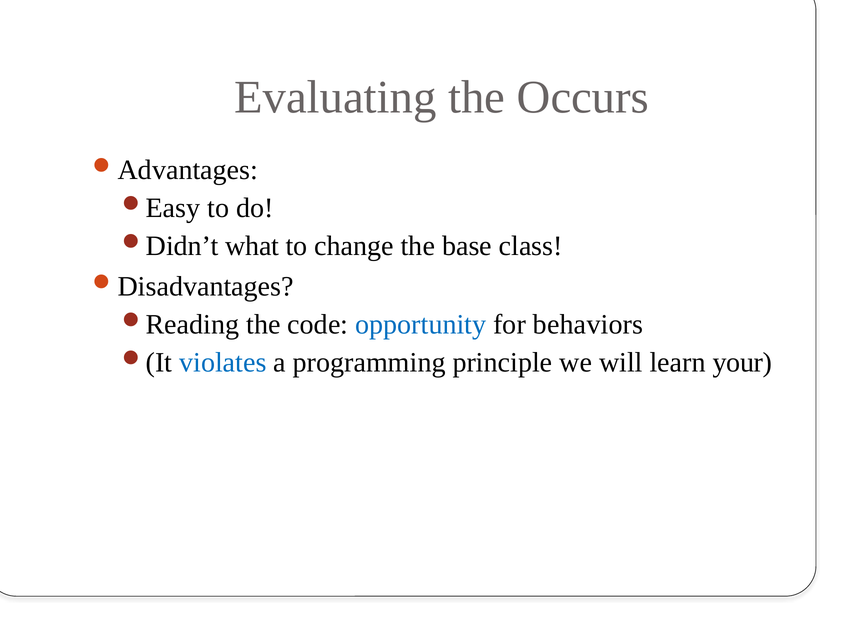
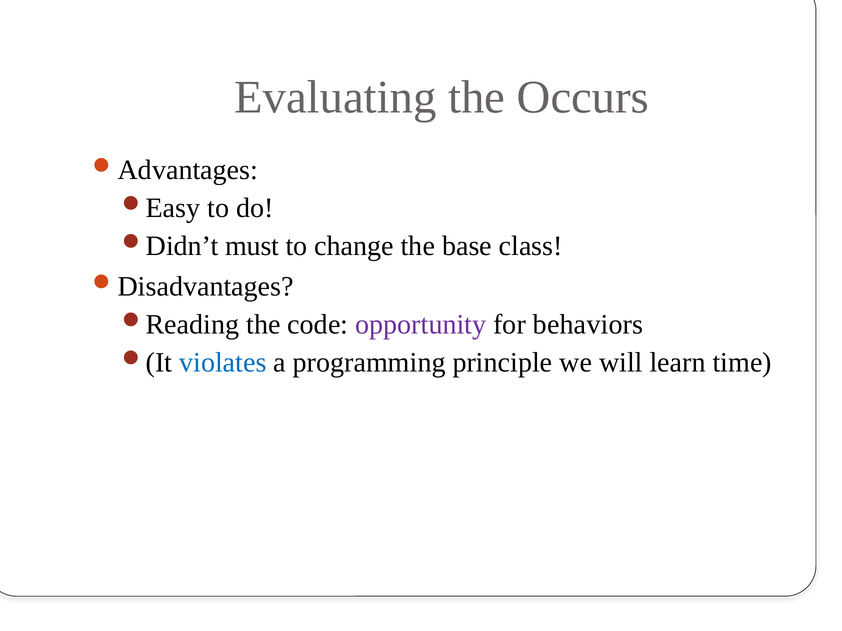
what: what -> must (252, 246)
opportunity colour: blue -> purple (421, 325)
your: your -> time (742, 363)
